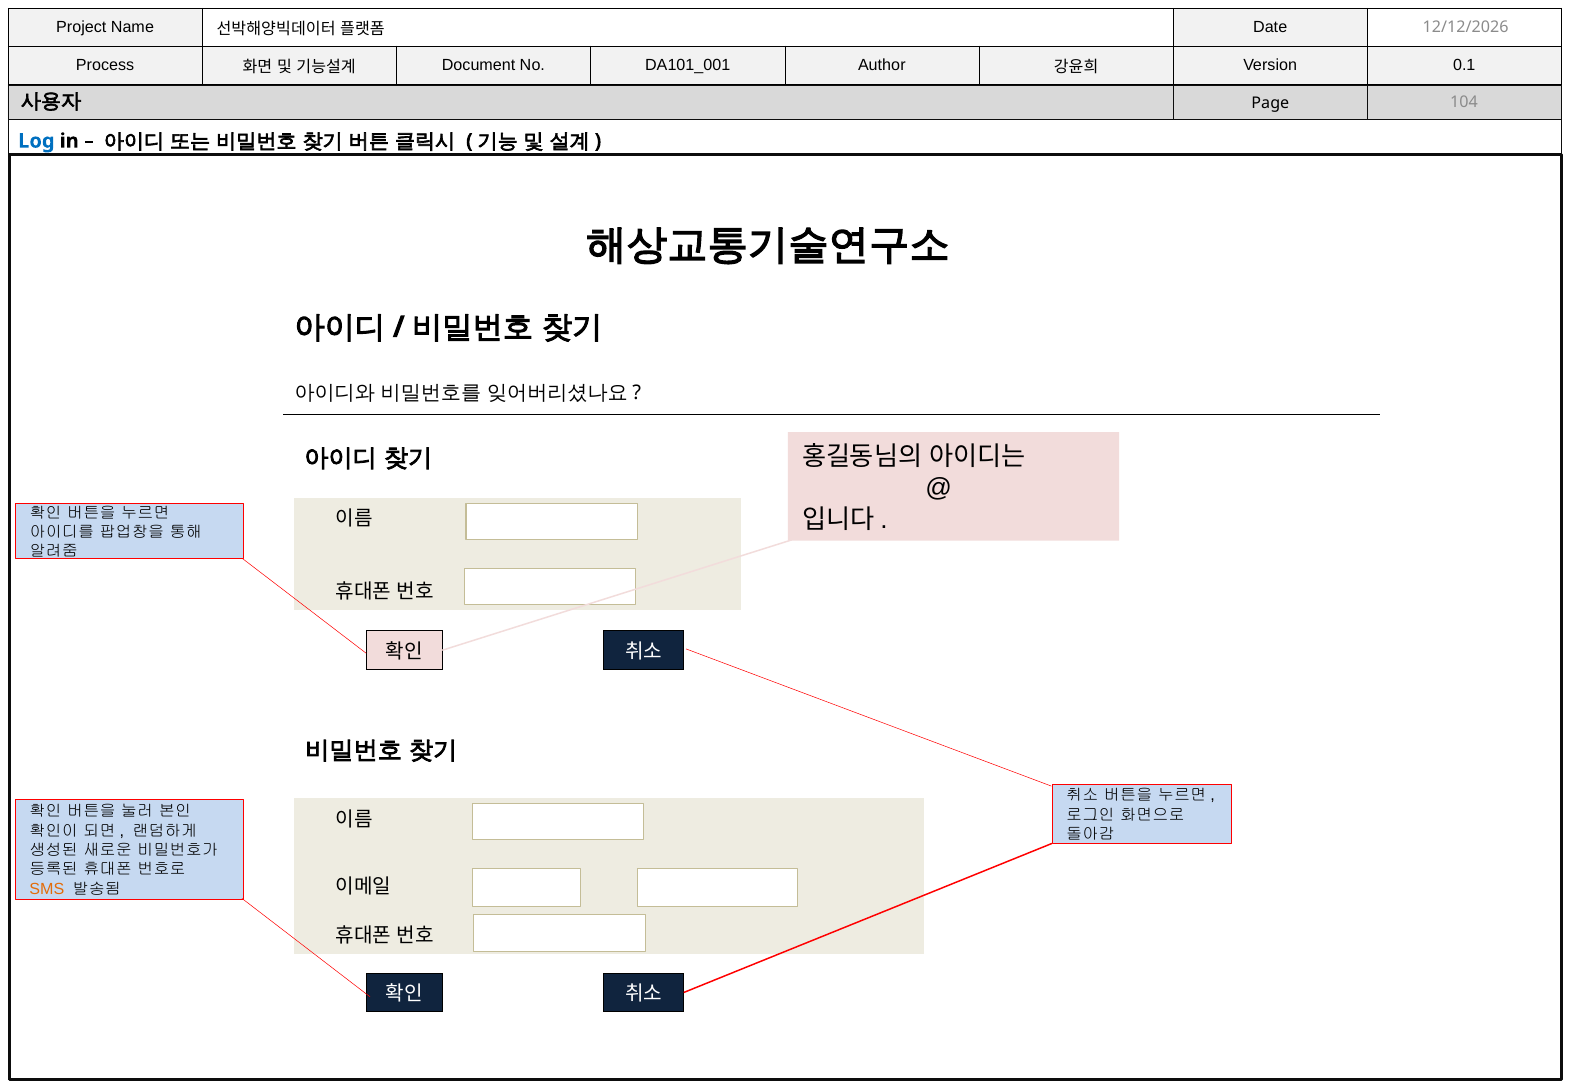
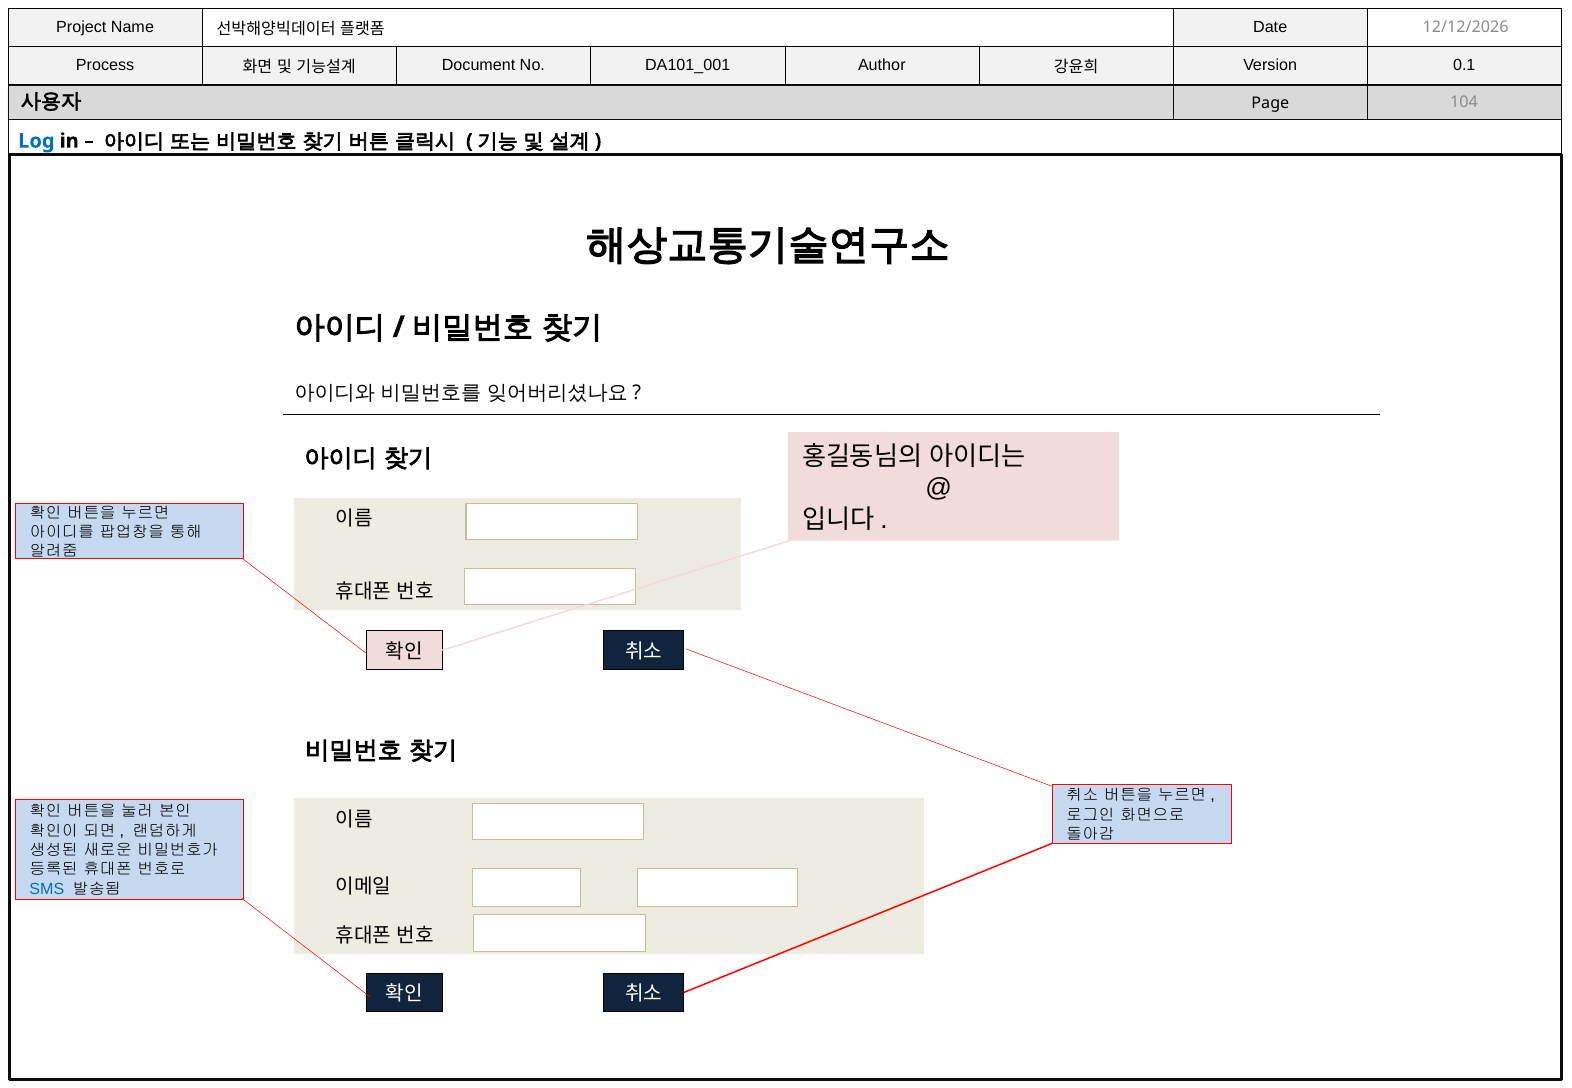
SMS colour: orange -> blue (47, 889)
